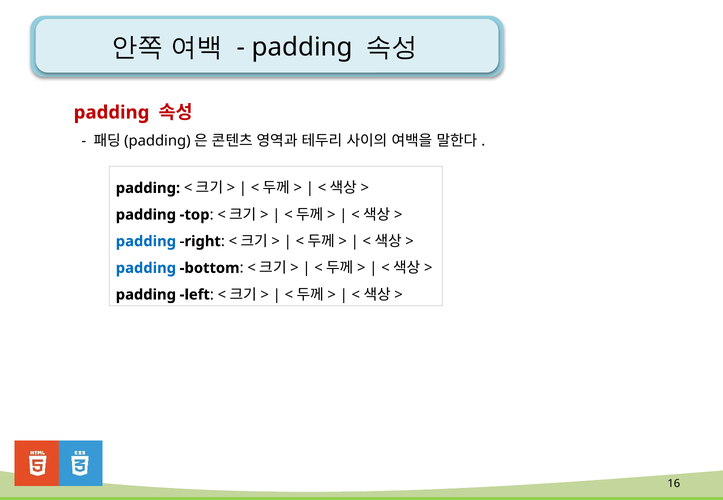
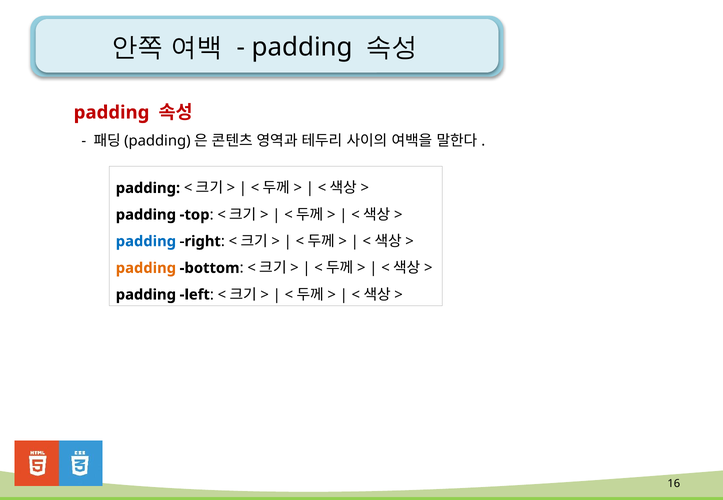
padding colour: blue -> orange (146, 268)
